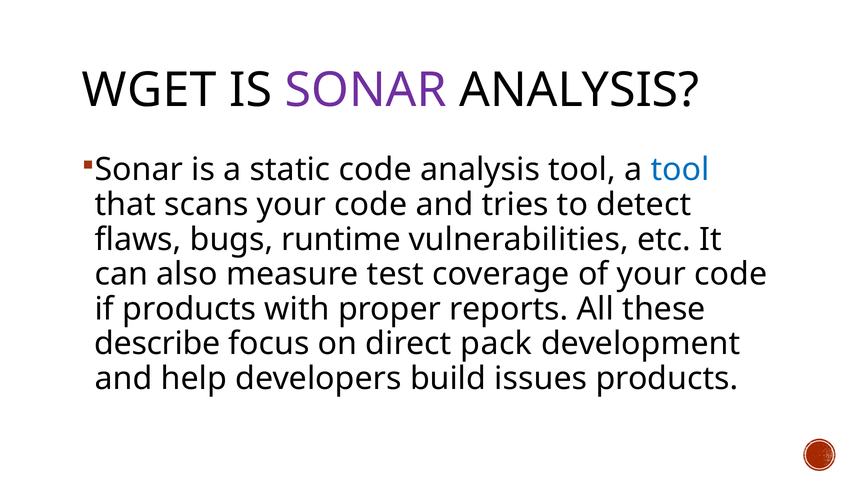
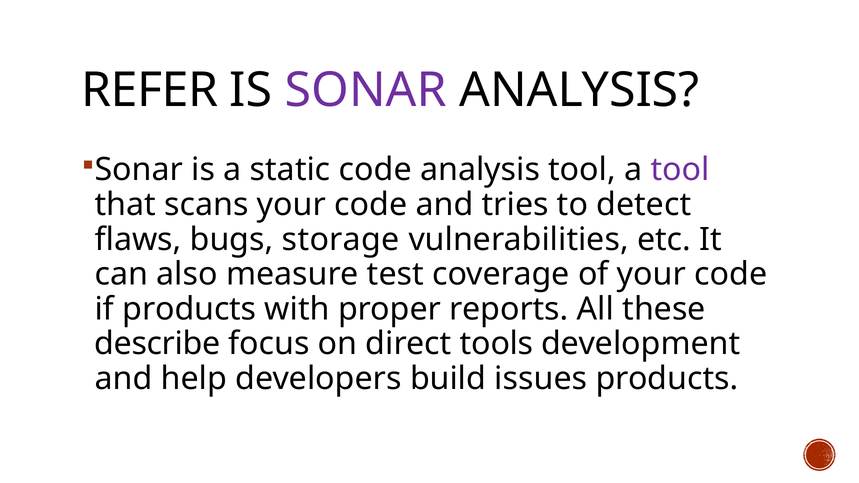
WGET: WGET -> REFER (150, 91)
tool colour: blue -> purple (680, 170)
runtime: runtime -> storage (341, 239)
pack: pack -> tools (497, 344)
